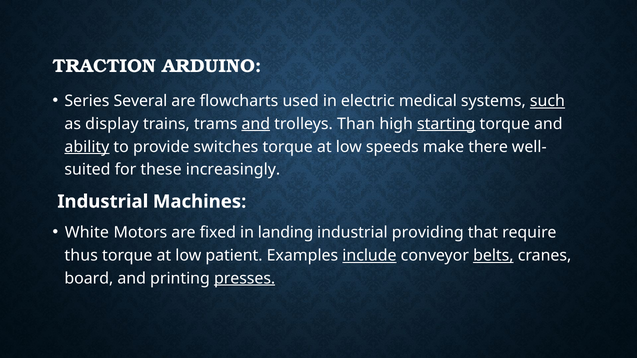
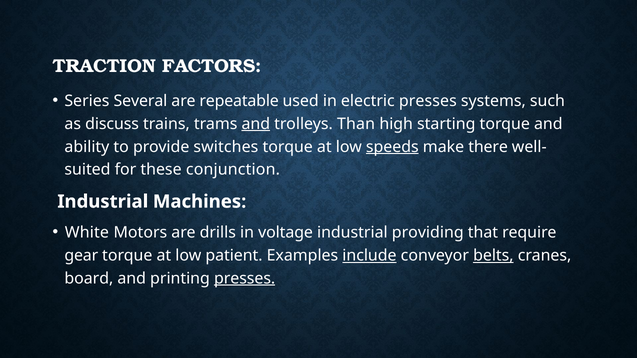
ARDUINO: ARDUINO -> FACTORS (212, 66)
flowcharts: flowcharts -> repeatable (239, 101)
electric medical: medical -> presses (428, 101)
such underline: present -> none (547, 101)
display: display -> discuss (112, 124)
starting underline: present -> none (446, 124)
ability underline: present -> none (87, 147)
speeds underline: none -> present (392, 147)
increasingly: increasingly -> conjunction (233, 170)
fixed: fixed -> drills (218, 233)
landing: landing -> voltage (286, 233)
thus: thus -> gear (81, 256)
